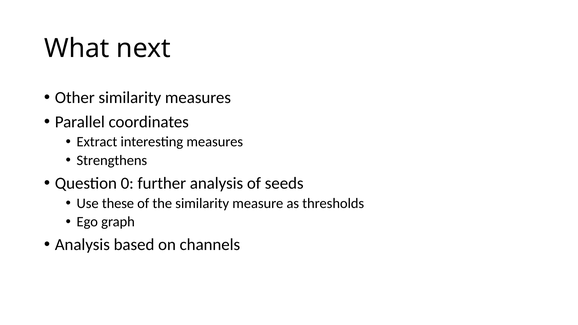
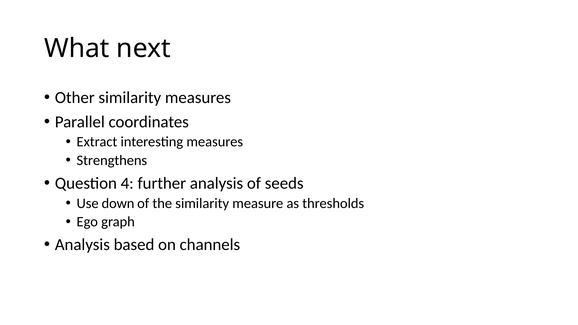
0: 0 -> 4 (127, 183)
these: these -> down (118, 203)
